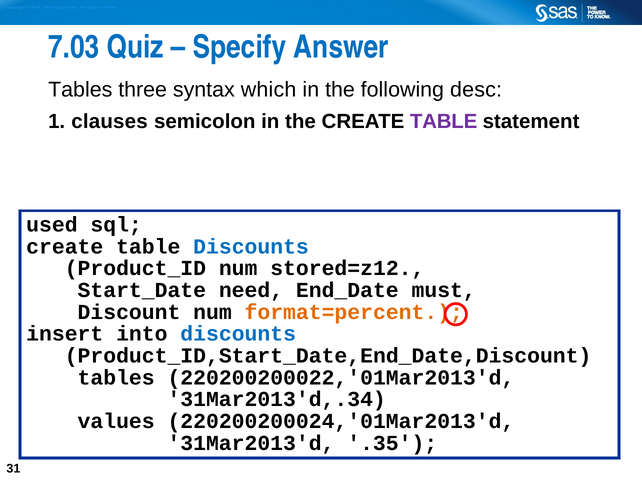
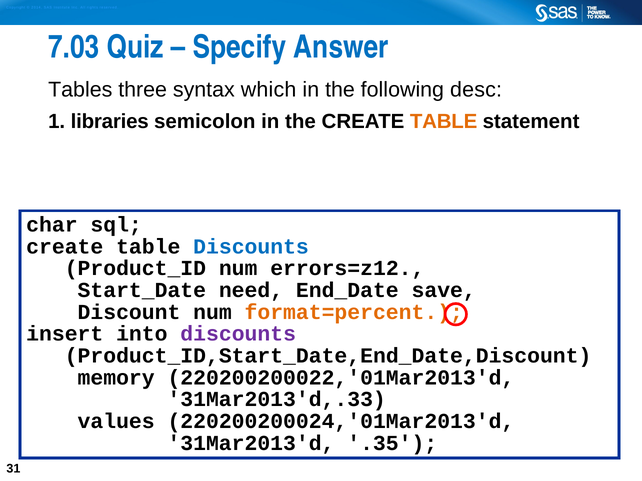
clauses: clauses -> libraries (110, 121)
TABLE colour: purple -> orange (444, 121)
used: used -> char (52, 225)
stored=z12: stored=z12 -> errors=z12 (347, 269)
must: must -> save (444, 291)
discounts colour: blue -> purple (238, 334)
tables: tables -> memory (116, 378)
31Mar2013'd,.34: 31Mar2013'd,.34 -> 31Mar2013'd,.33 (277, 400)
